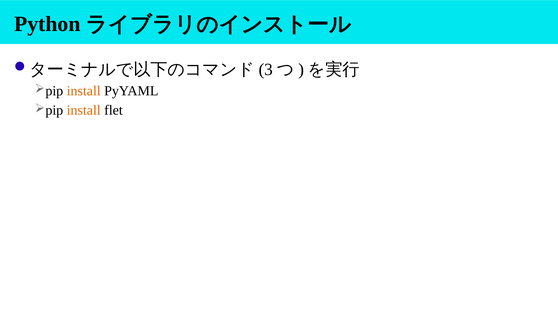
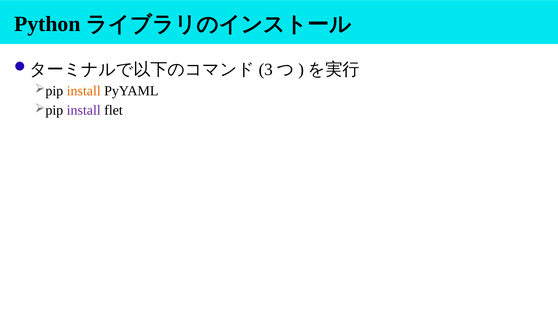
install colour: orange -> purple (84, 110)
